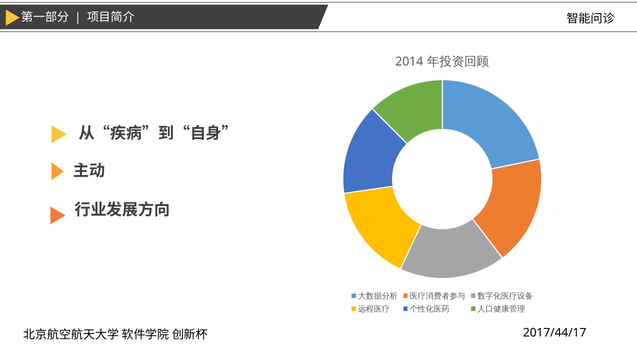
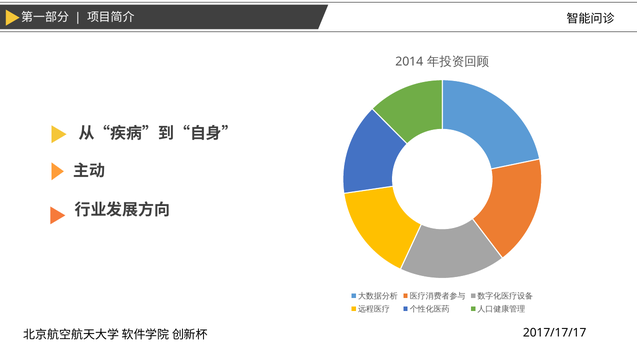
2017/44/17: 2017/44/17 -> 2017/17/17 (555, 333)
